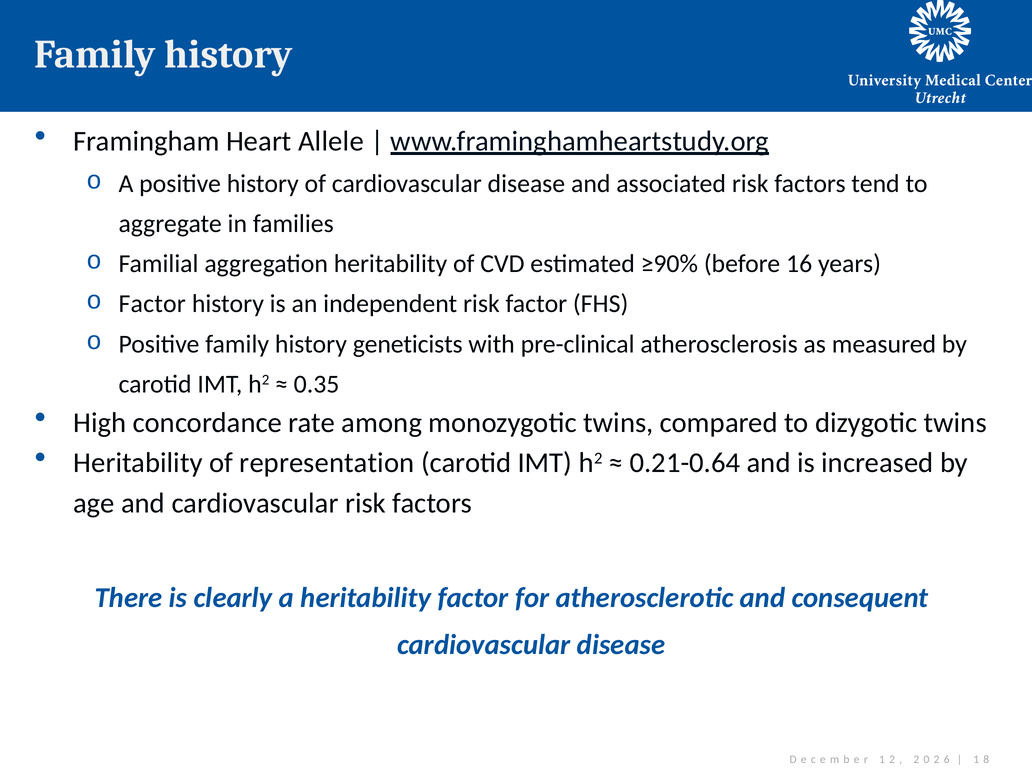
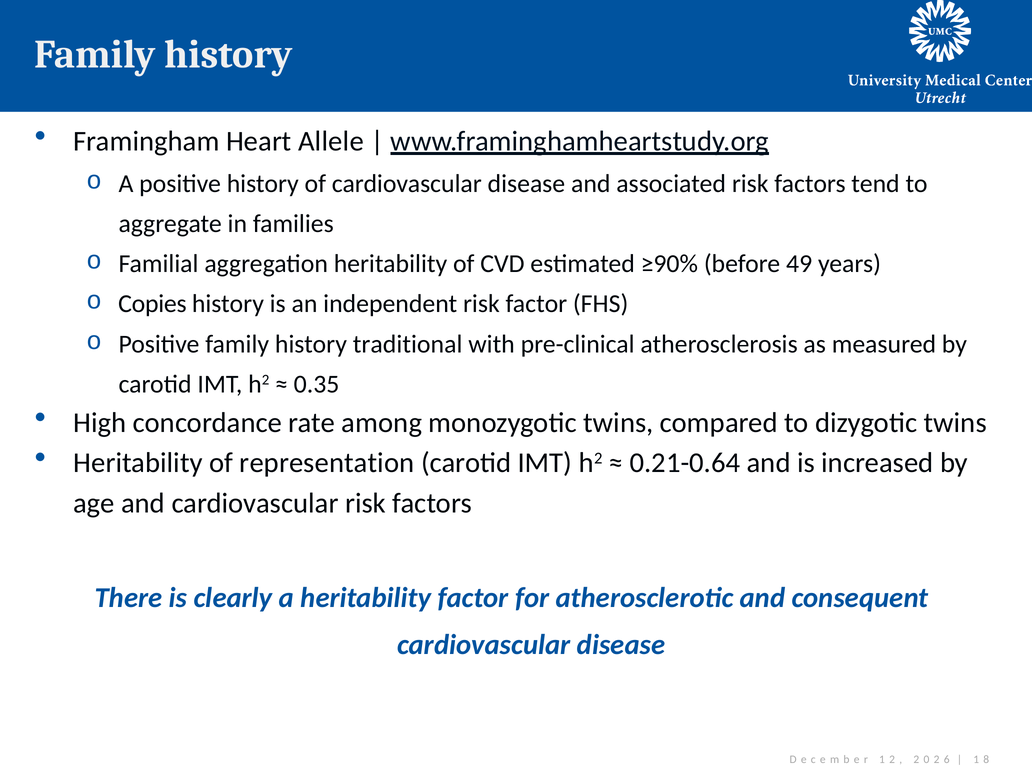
16: 16 -> 49 (799, 264)
Factor: Factor -> Copies (152, 304)
geneticists: geneticists -> traditional (408, 344)
